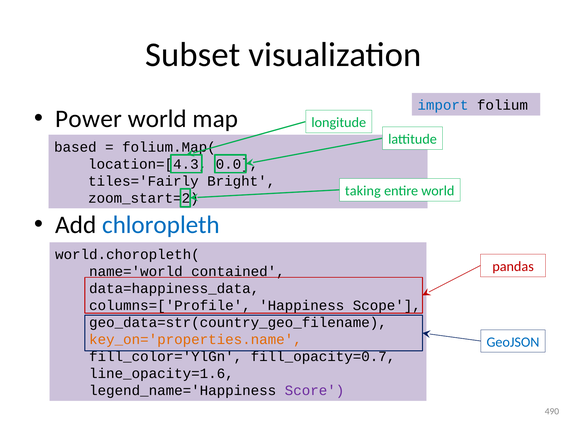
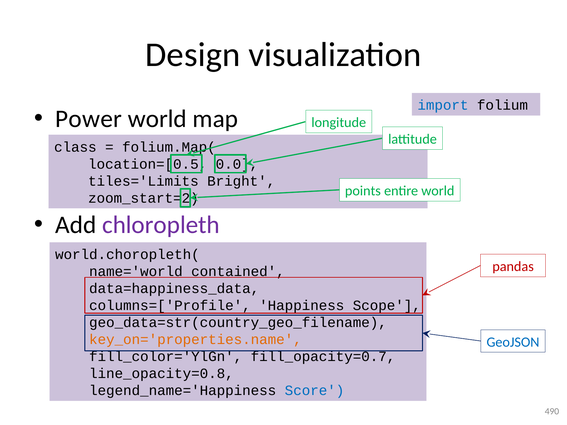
Subset: Subset -> Design (193, 55)
based: based -> class (75, 147)
location=[4.3: location=[4.3 -> location=[0.5 (148, 164)
tiles='Fairly: tiles='Fairly -> tiles='Limits (143, 181)
taking: taking -> points (363, 191)
chloropleth colour: blue -> purple (161, 225)
line_opacity=1.6: line_opacity=1.6 -> line_opacity=0.8 (161, 374)
Score colour: purple -> blue (315, 391)
